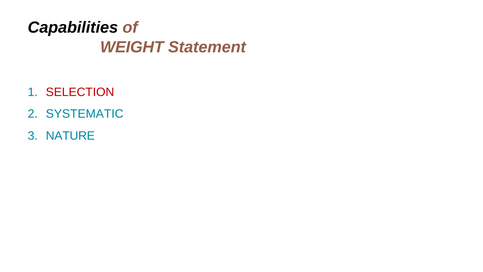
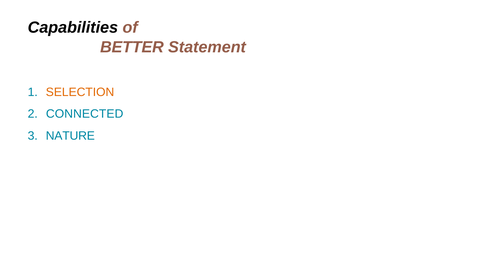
WEIGHT: WEIGHT -> BETTER (132, 47)
SELECTION colour: red -> orange (80, 92)
SYSTEMATIC: SYSTEMATIC -> CONNECTED (85, 114)
